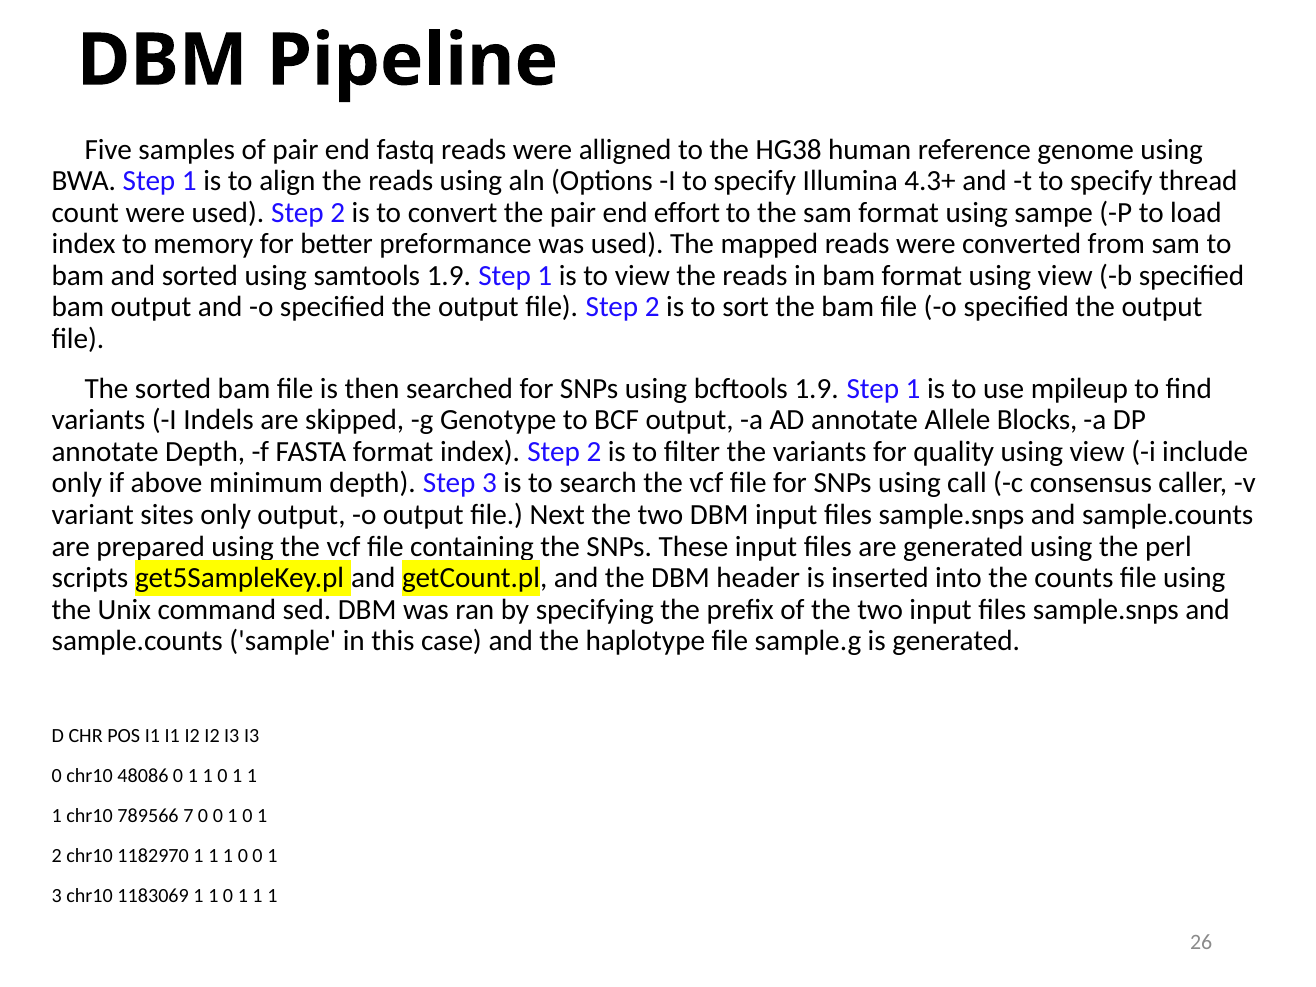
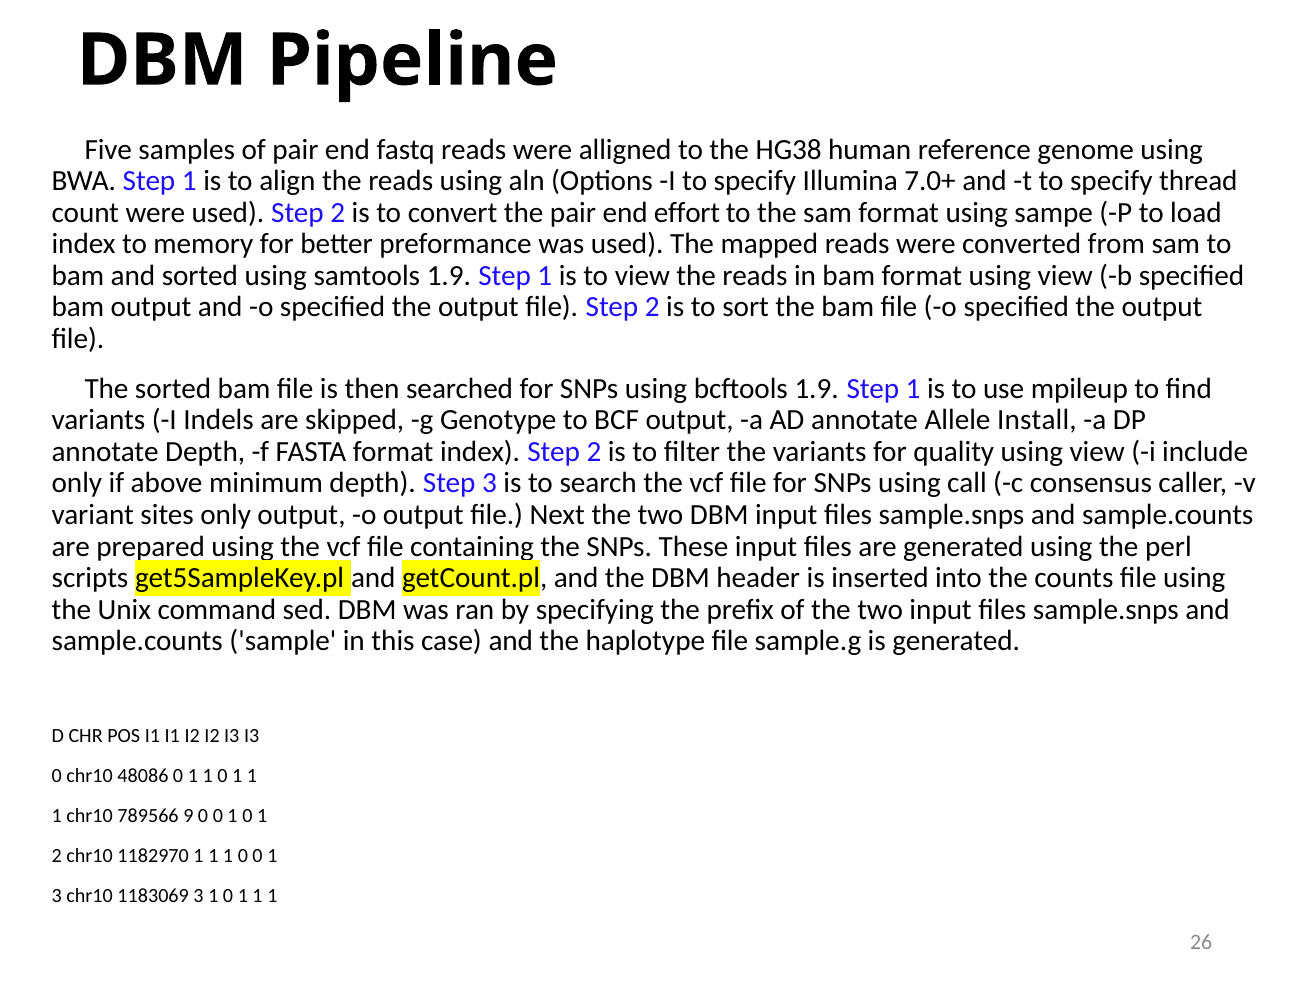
4.3+: 4.3+ -> 7.0+ (930, 181)
Blocks: Blocks -> Install (1037, 420)
7: 7 -> 9 (188, 816)
1183069 1: 1 -> 3 (198, 896)
